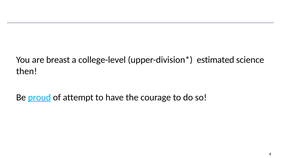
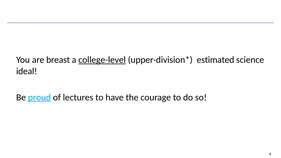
college-level underline: none -> present (102, 60)
then: then -> ideal (27, 71)
attempt: attempt -> lectures (78, 97)
